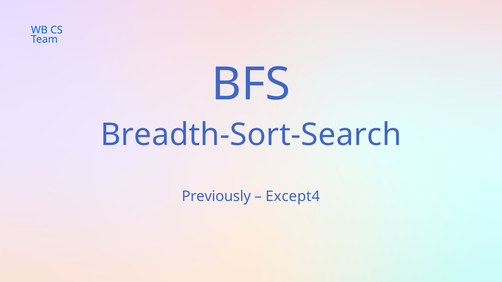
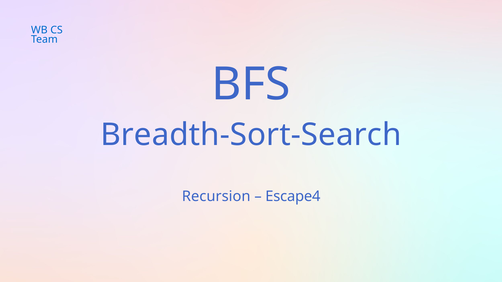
Previously: Previously -> Recursion (216, 197)
Except4: Except4 -> Escape4 (293, 197)
